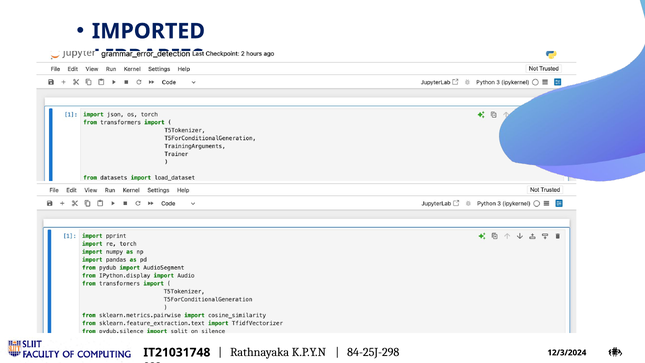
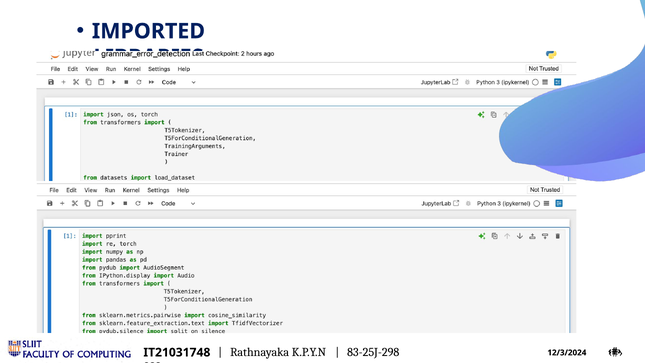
84-25J-298: 84-25J-298 -> 83-25J-298 (373, 352)
